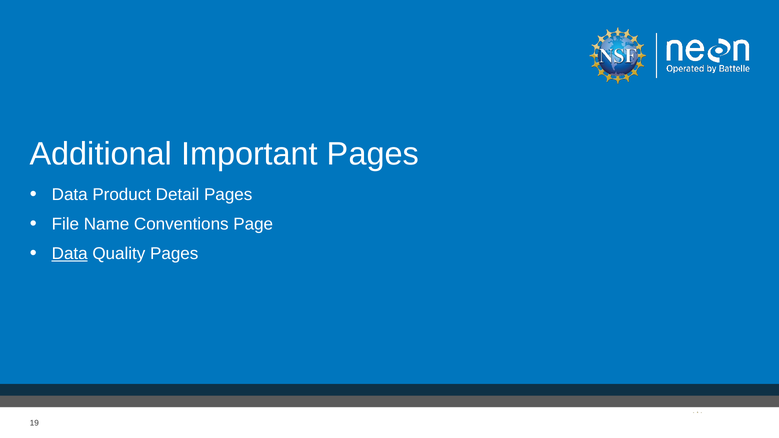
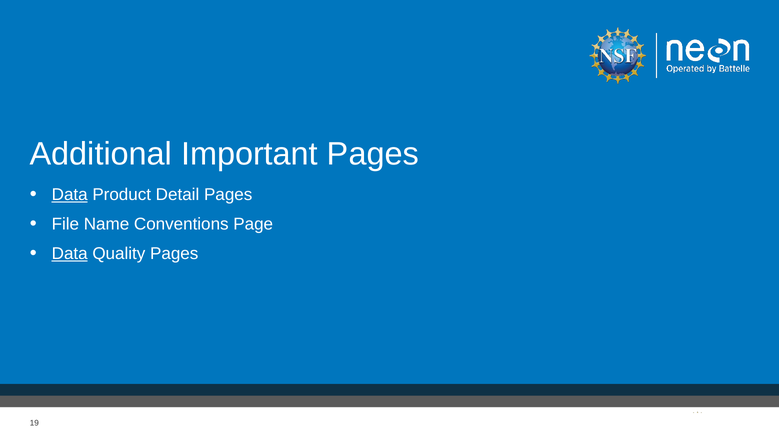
Data underline: none -> present (70, 195)
